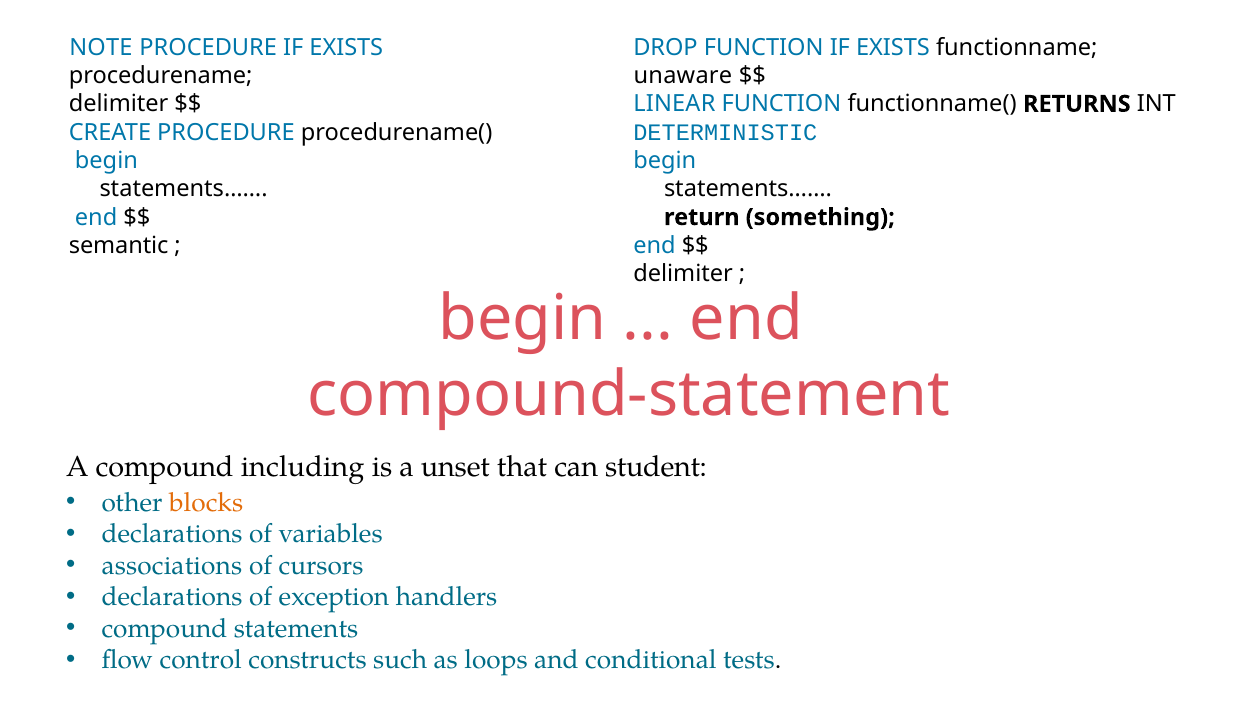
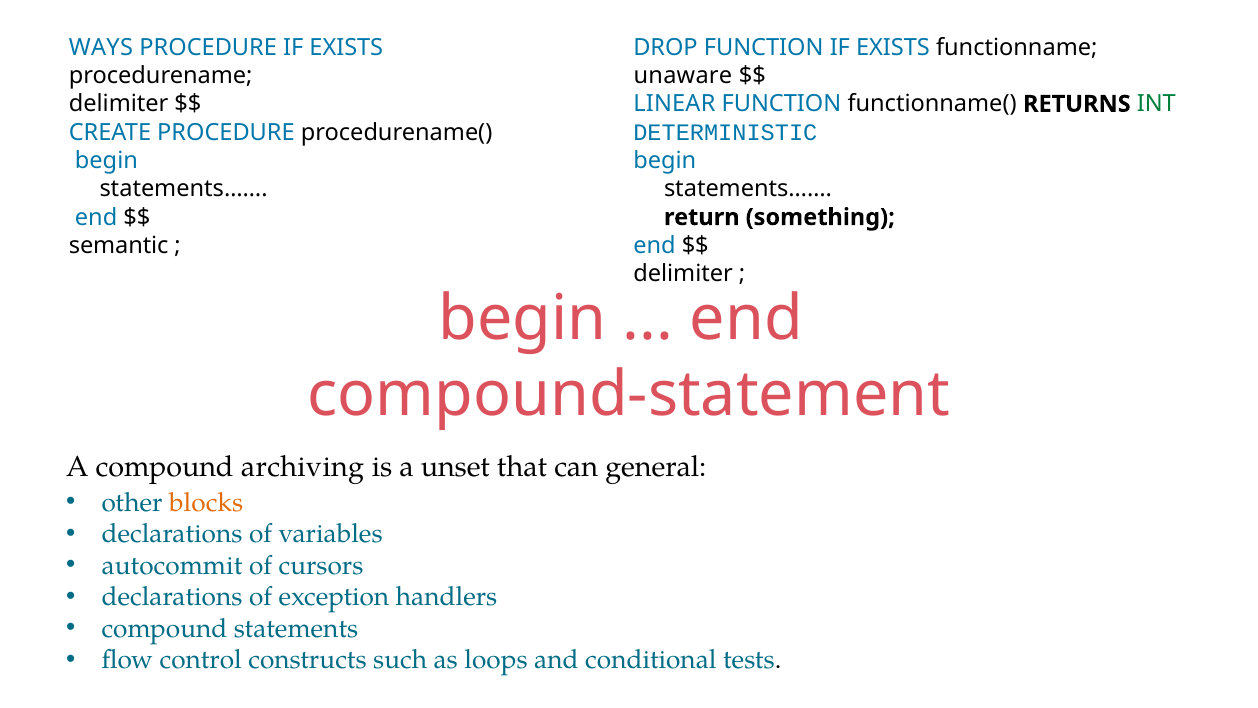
NOTE: NOTE -> WAYS (101, 47)
INT colour: black -> green (1156, 104)
including: including -> archiving (303, 466)
student: student -> general (656, 466)
associations: associations -> autocommit (172, 565)
